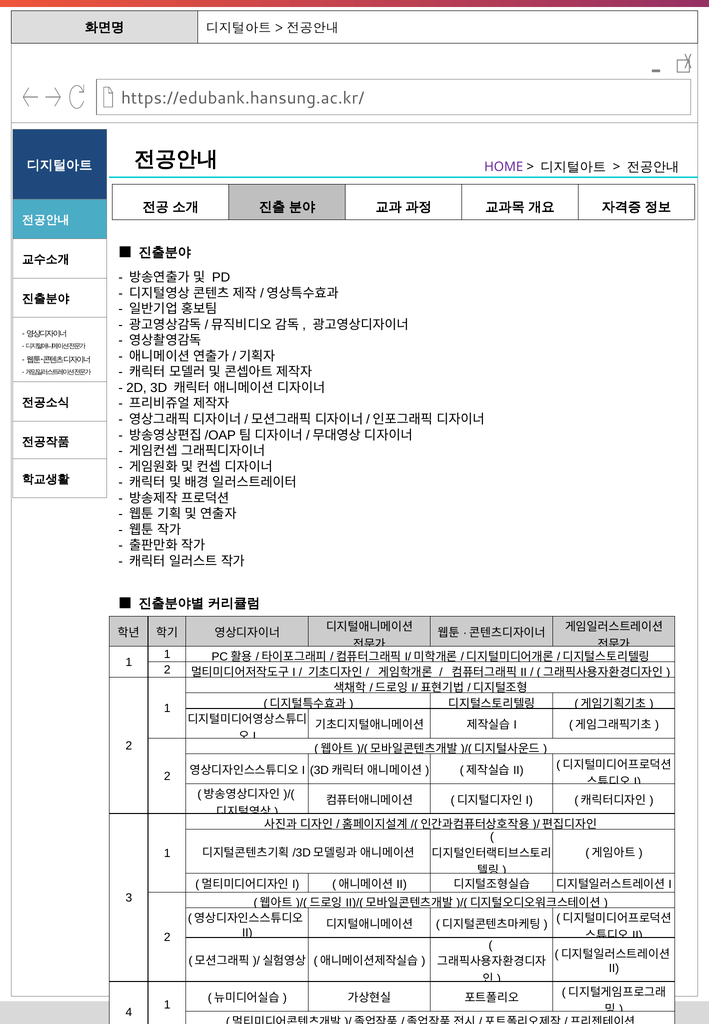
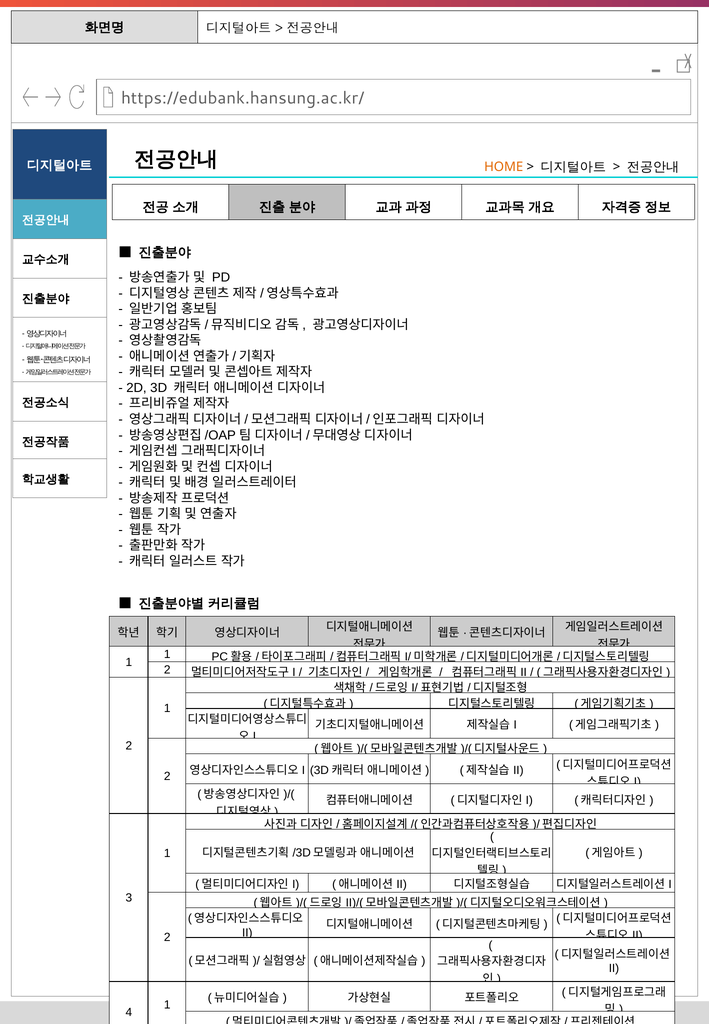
HOME colour: purple -> orange (504, 167)
